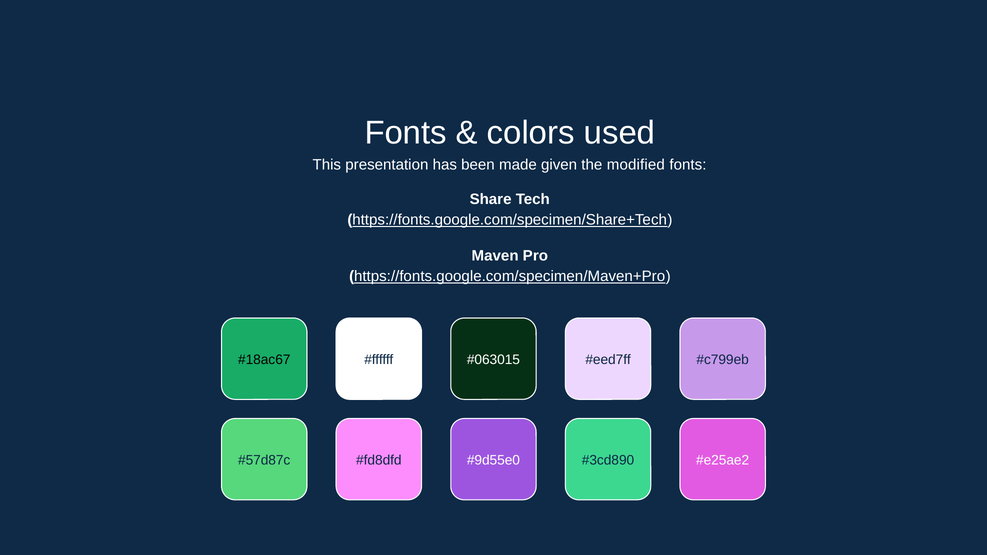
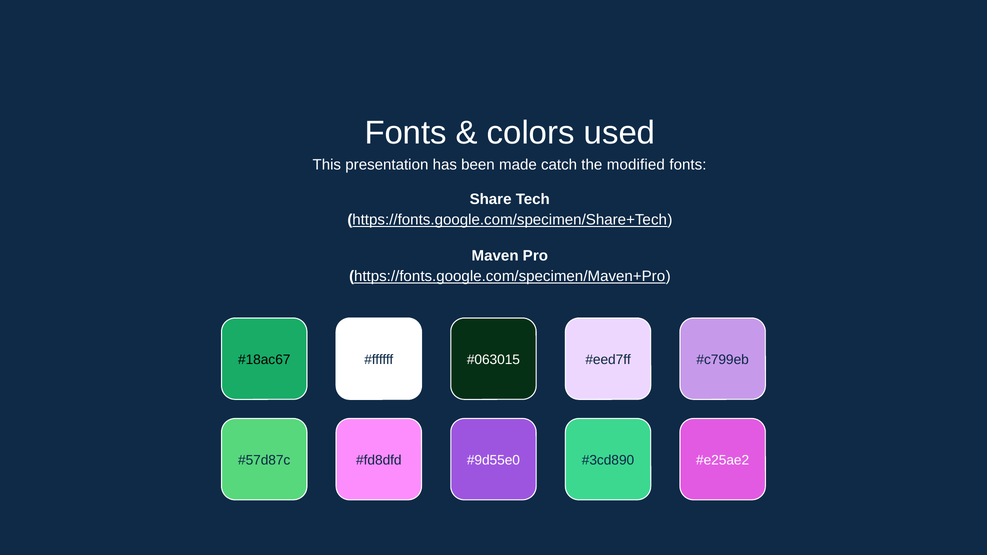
given: given -> catch (559, 165)
